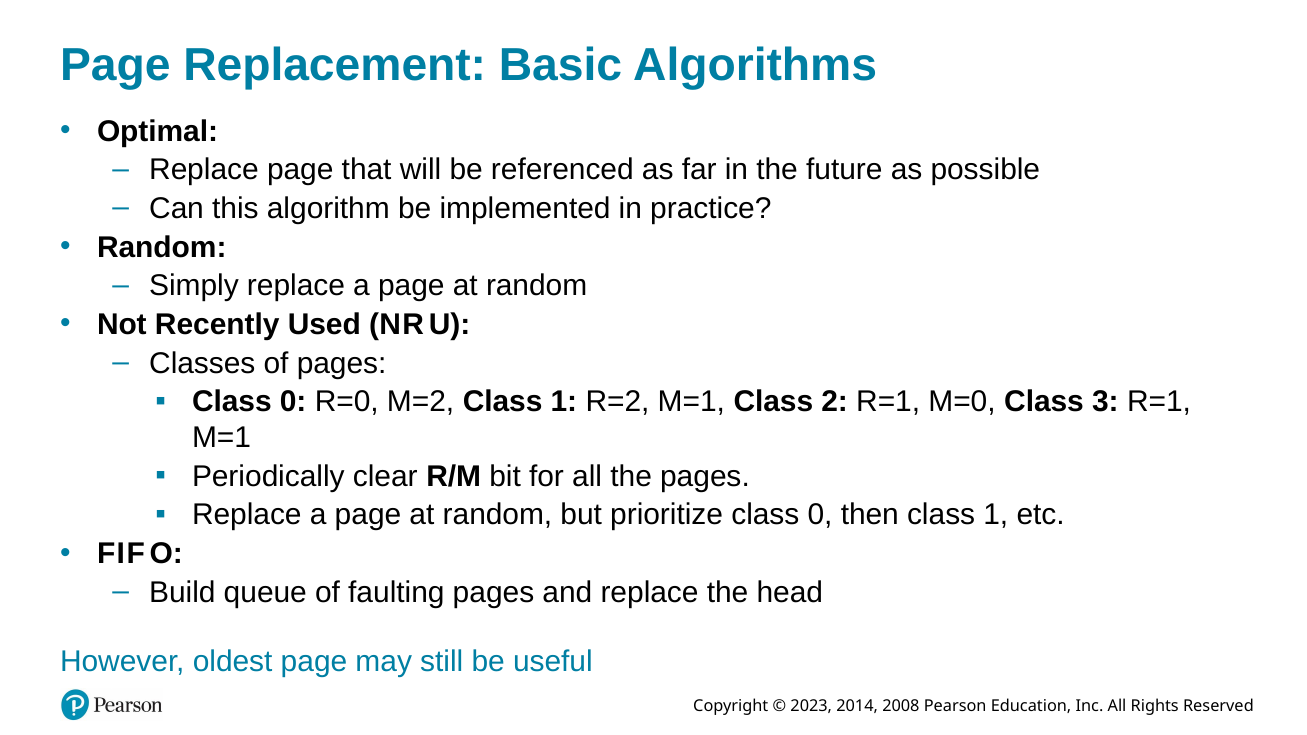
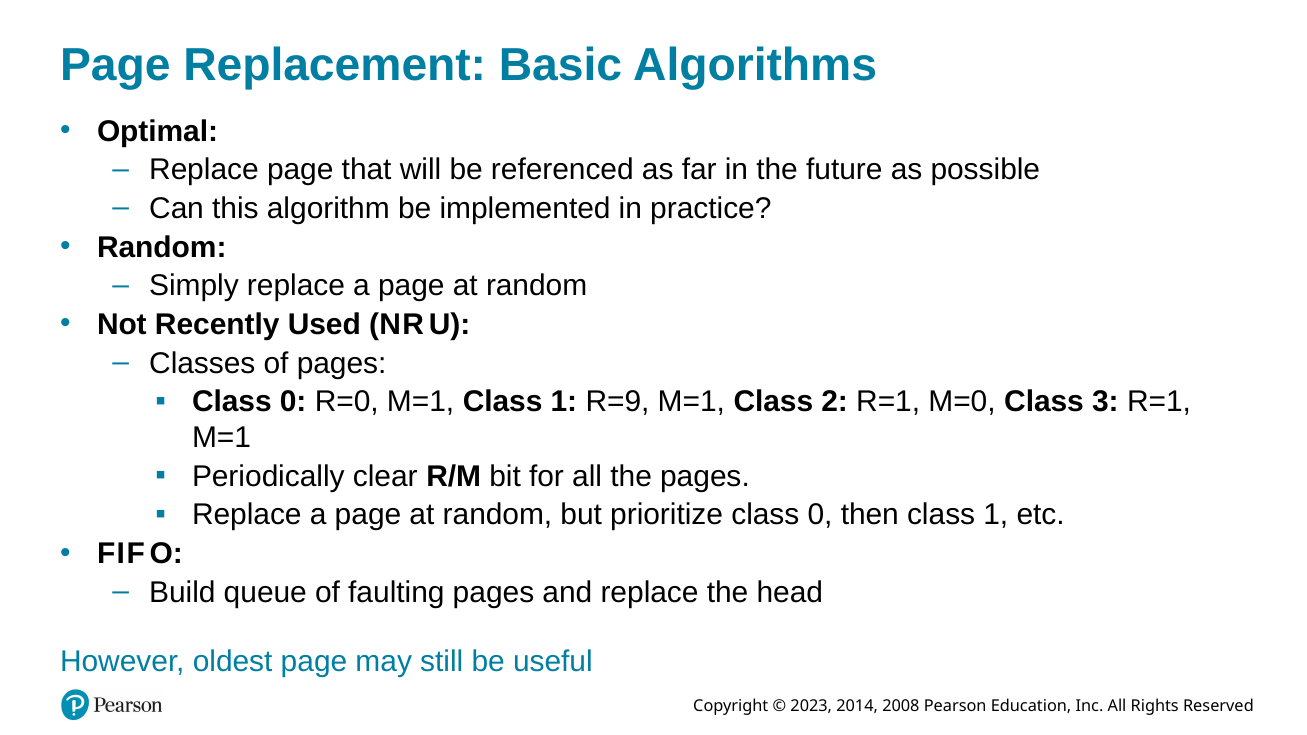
R=0 M=2: M=2 -> M=1 (421, 402)
R=2: R=2 -> R=9 (617, 402)
